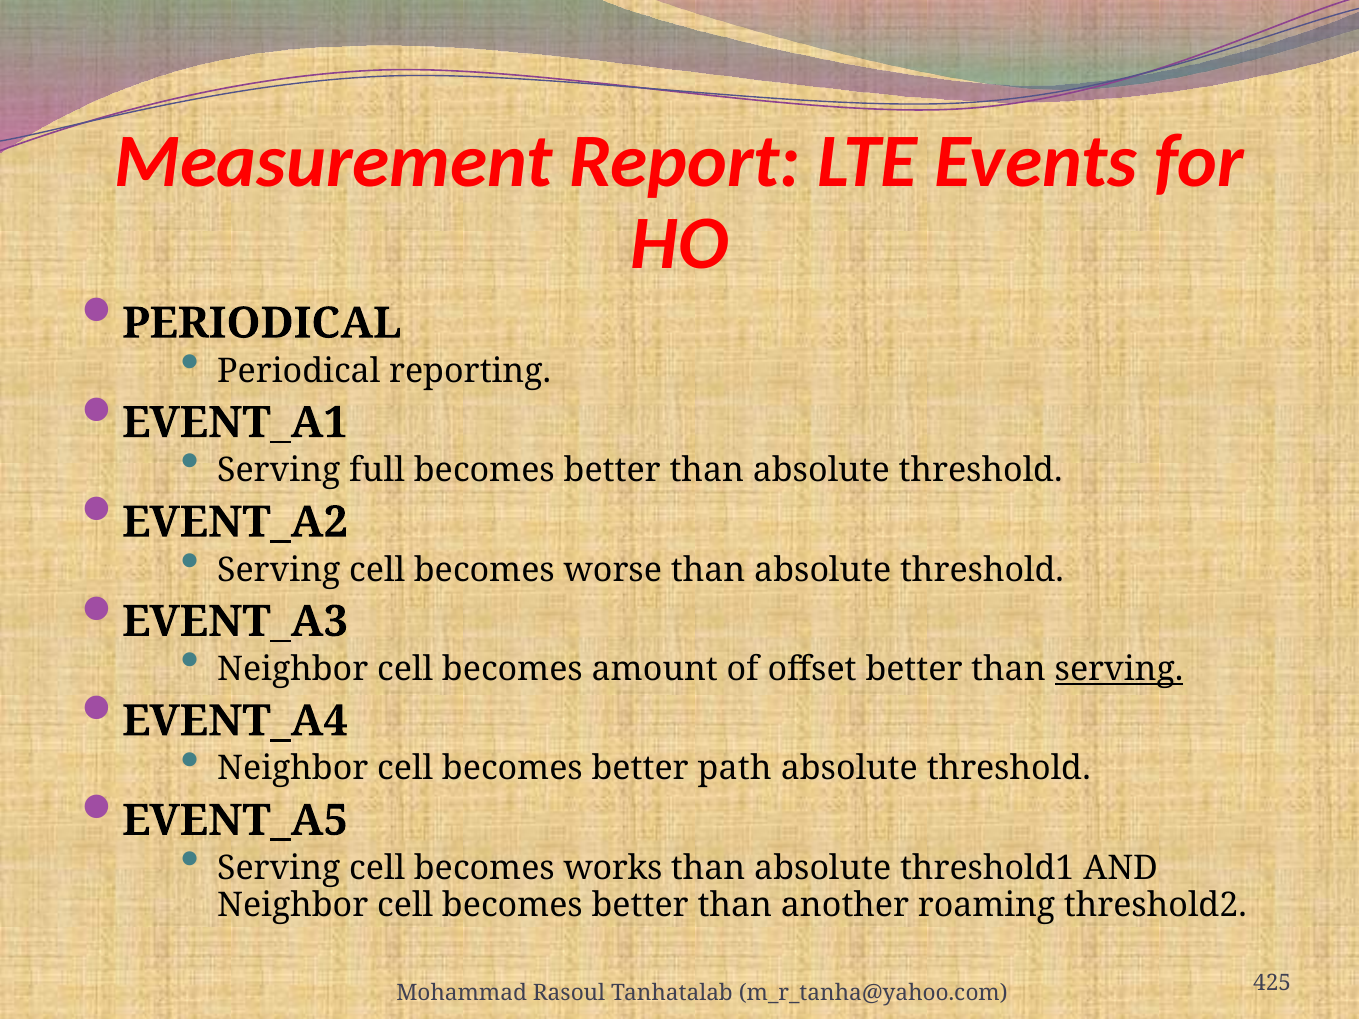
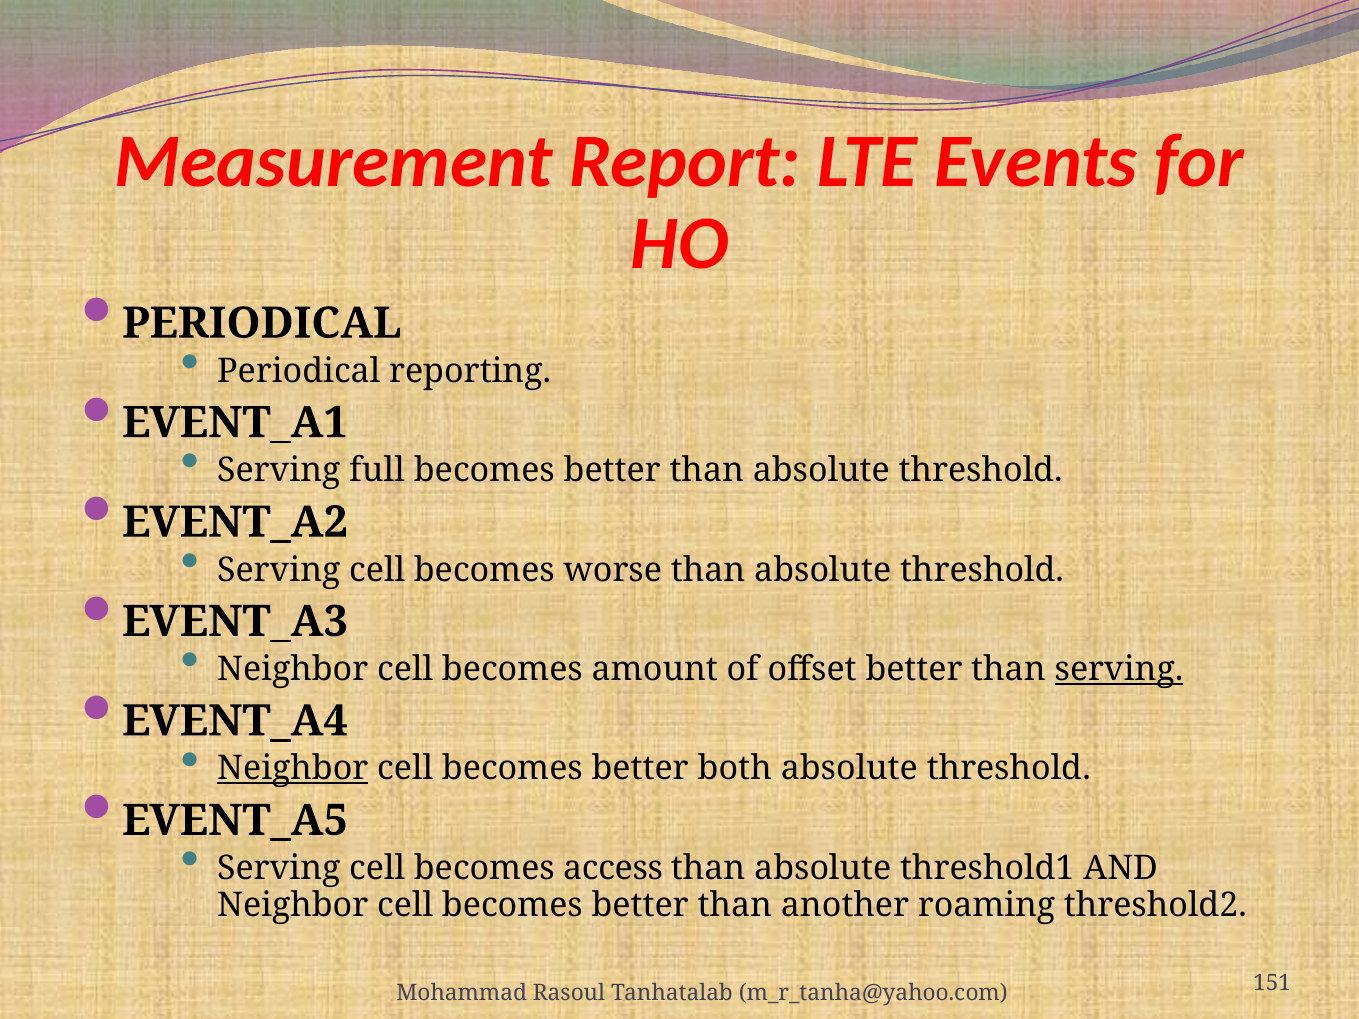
Neighbor underline: none -> present (293, 769)
path: path -> both (735, 769)
works: works -> access (613, 868)
425: 425 -> 151 (1272, 983)
